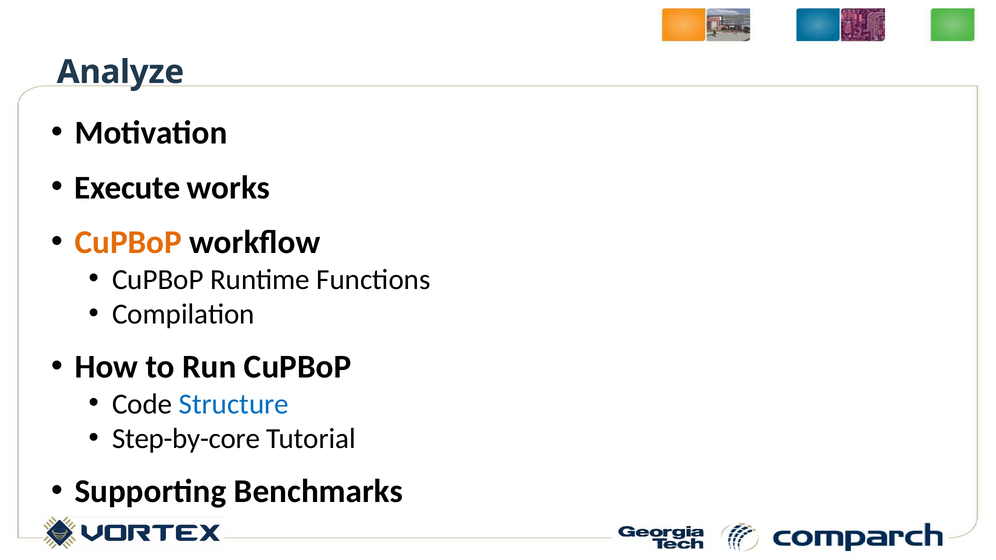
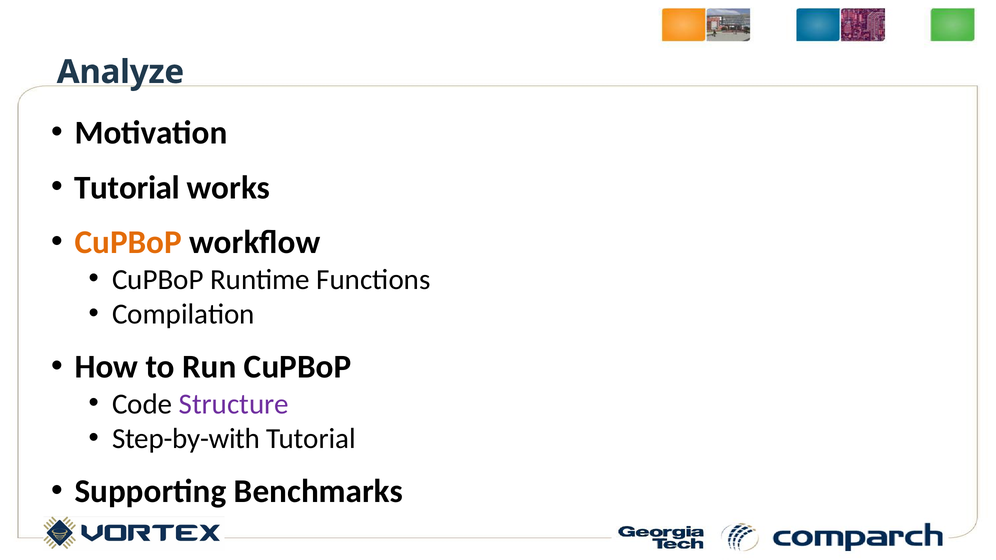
Execute: Execute -> Tutorial (127, 188)
Structure colour: blue -> purple (234, 404)
Step-by-core: Step-by-core -> Step-by-with (186, 439)
